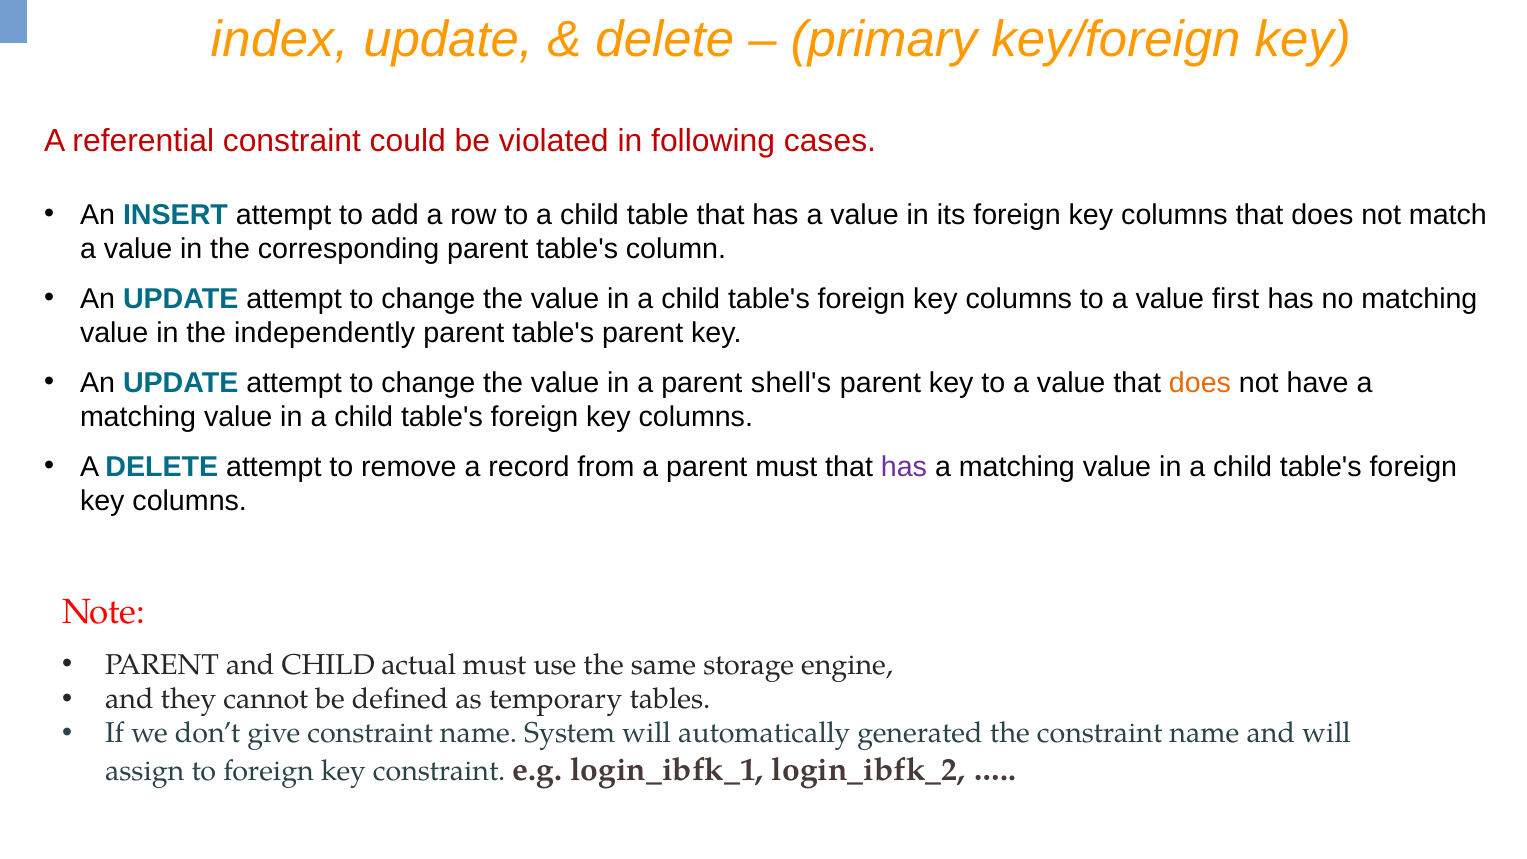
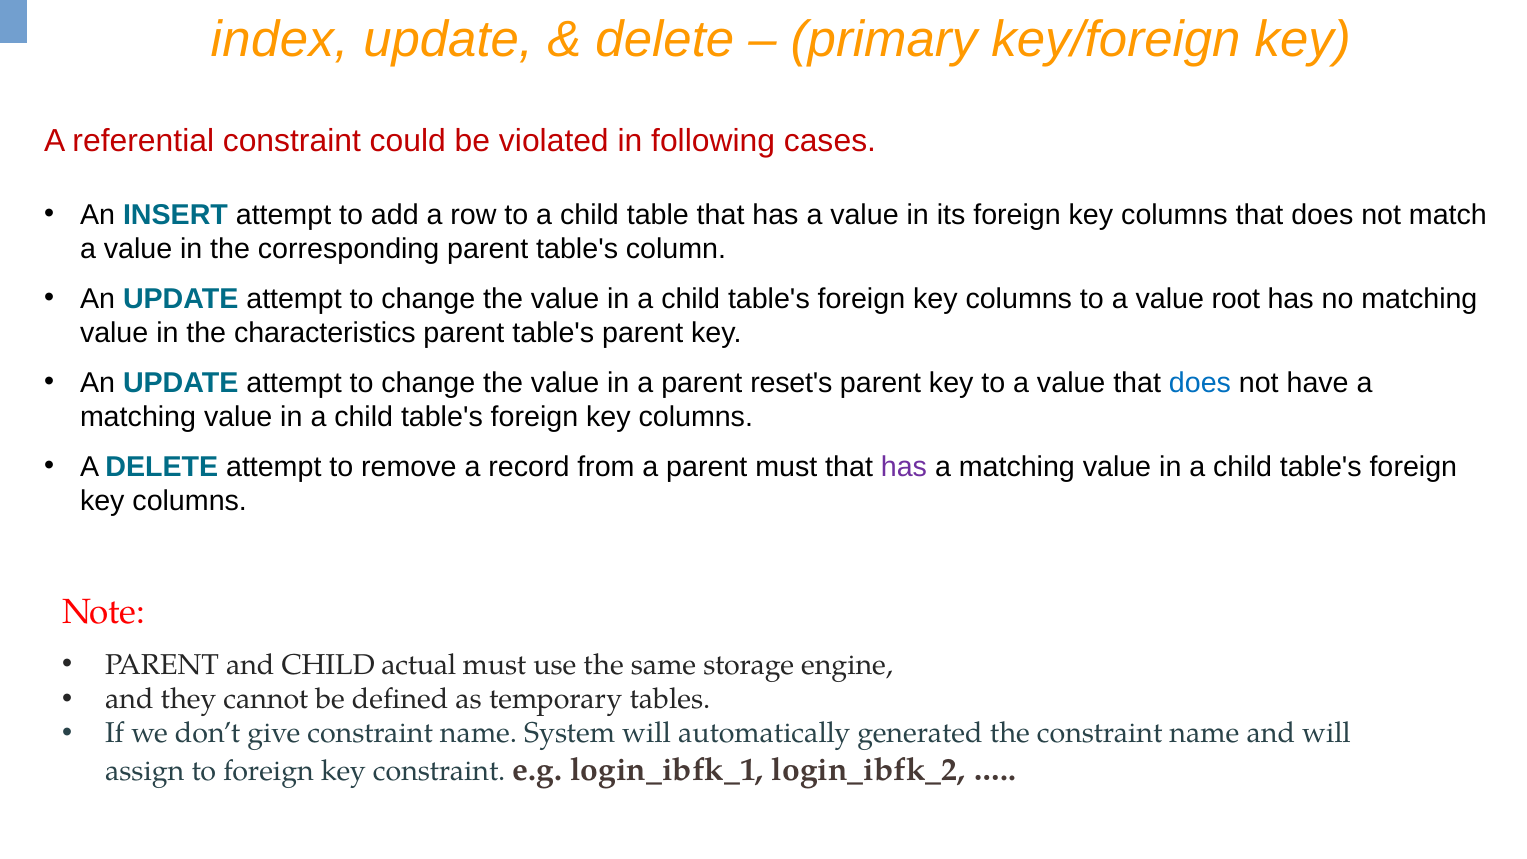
first: first -> root (1236, 299)
independently: independently -> characteristics (325, 333)
shell's: shell's -> reset's (791, 383)
does colour: orange -> blue (1200, 383)
